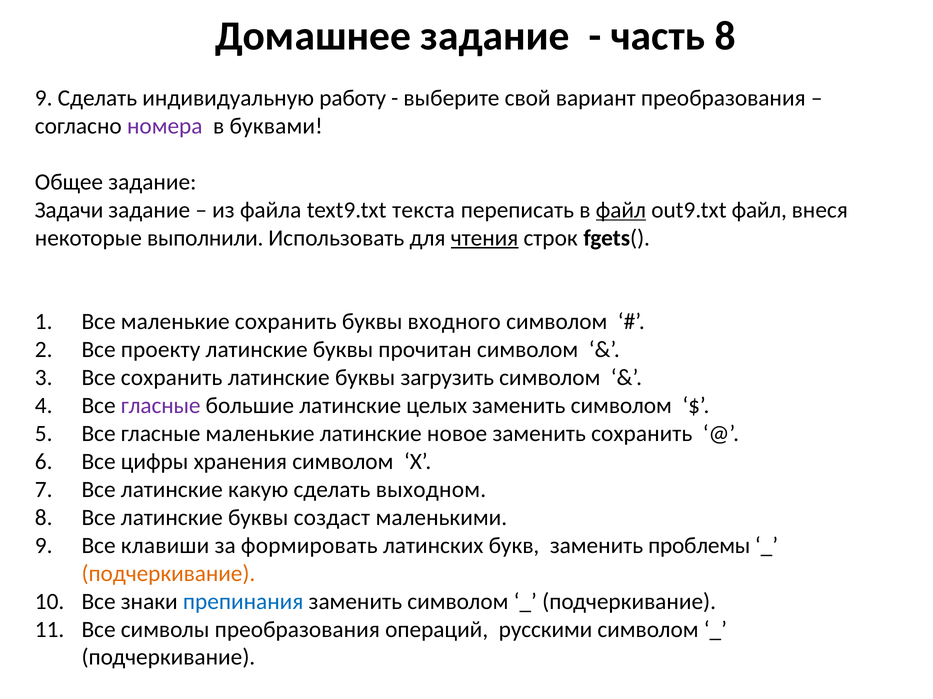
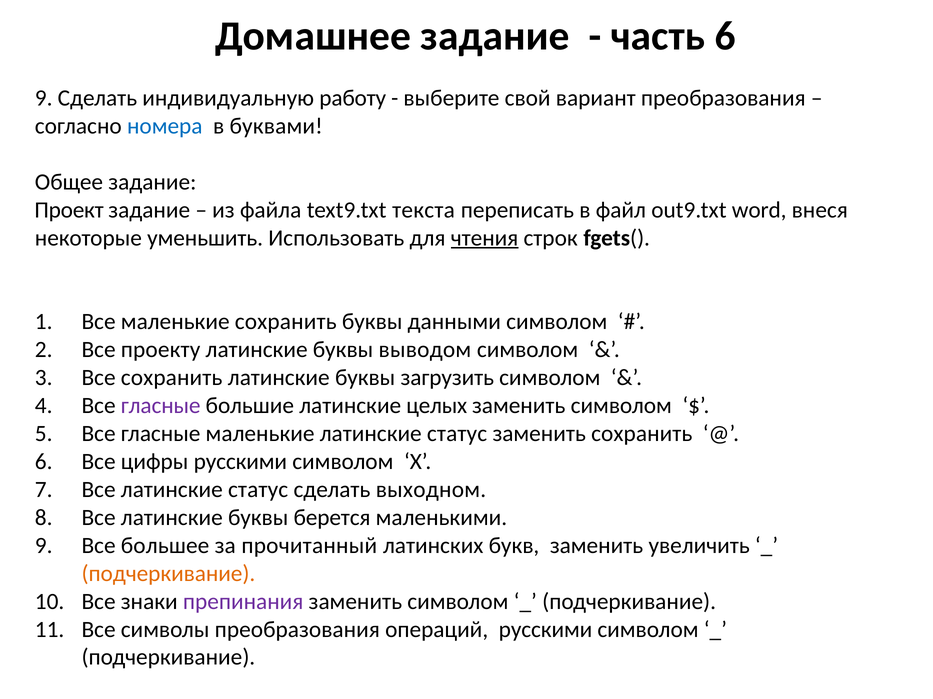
часть 8: 8 -> 6 (725, 36)
номера colour: purple -> blue (165, 126)
Задачи: Задачи -> Проект (69, 210)
файл underline: present -> none (621, 210)
out9.txt файл: файл -> word (759, 210)
выполнили: выполнили -> уменьшить (205, 238)
входного: входного -> данными (454, 322)
прочитан: прочитан -> выводом (425, 350)
маленькие латинские новое: новое -> статус (457, 434)
цифры хранения: хранения -> русскими (240, 462)
Все латинские какую: какую -> статус (258, 490)
создаст: создаст -> берется (332, 518)
клавиши: клавиши -> большее (165, 546)
формировать: формировать -> прочитанный (309, 546)
проблемы: проблемы -> увеличить (699, 546)
препинания colour: blue -> purple (243, 602)
